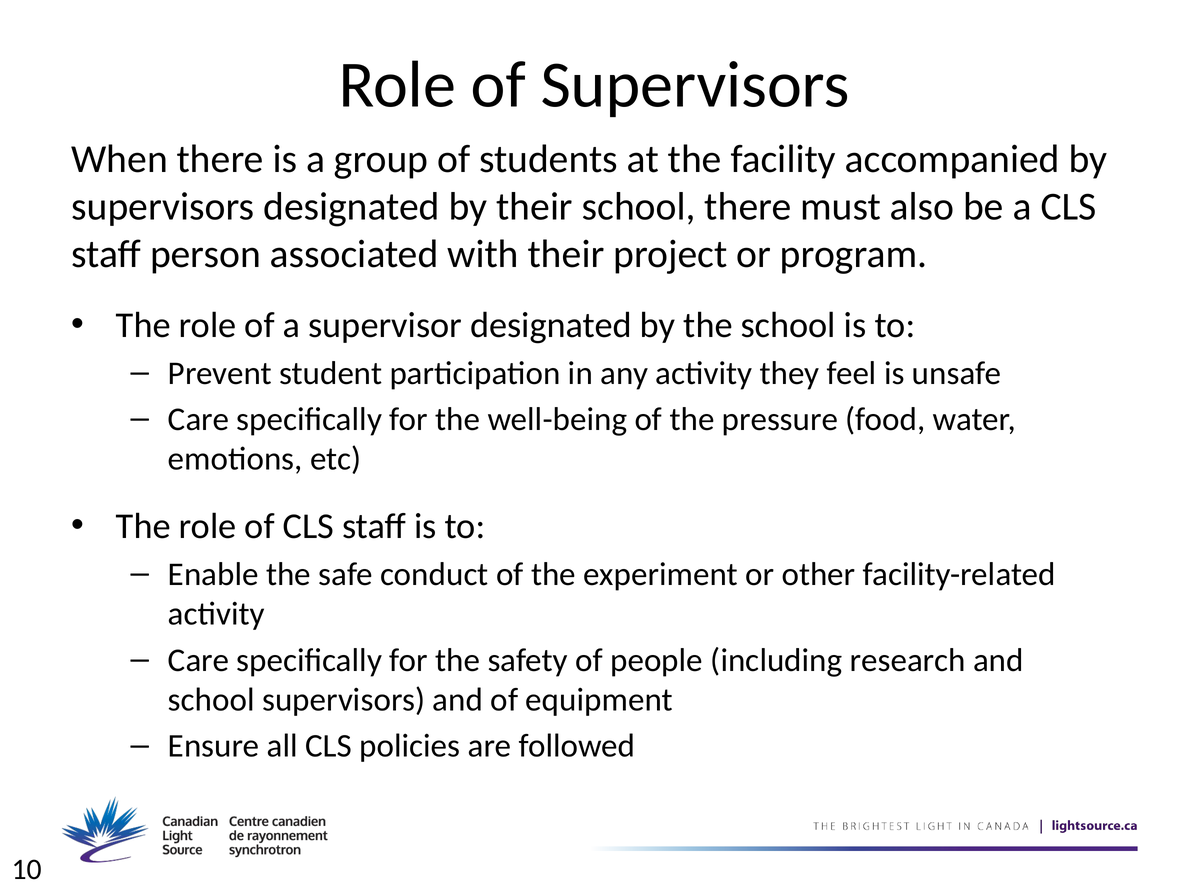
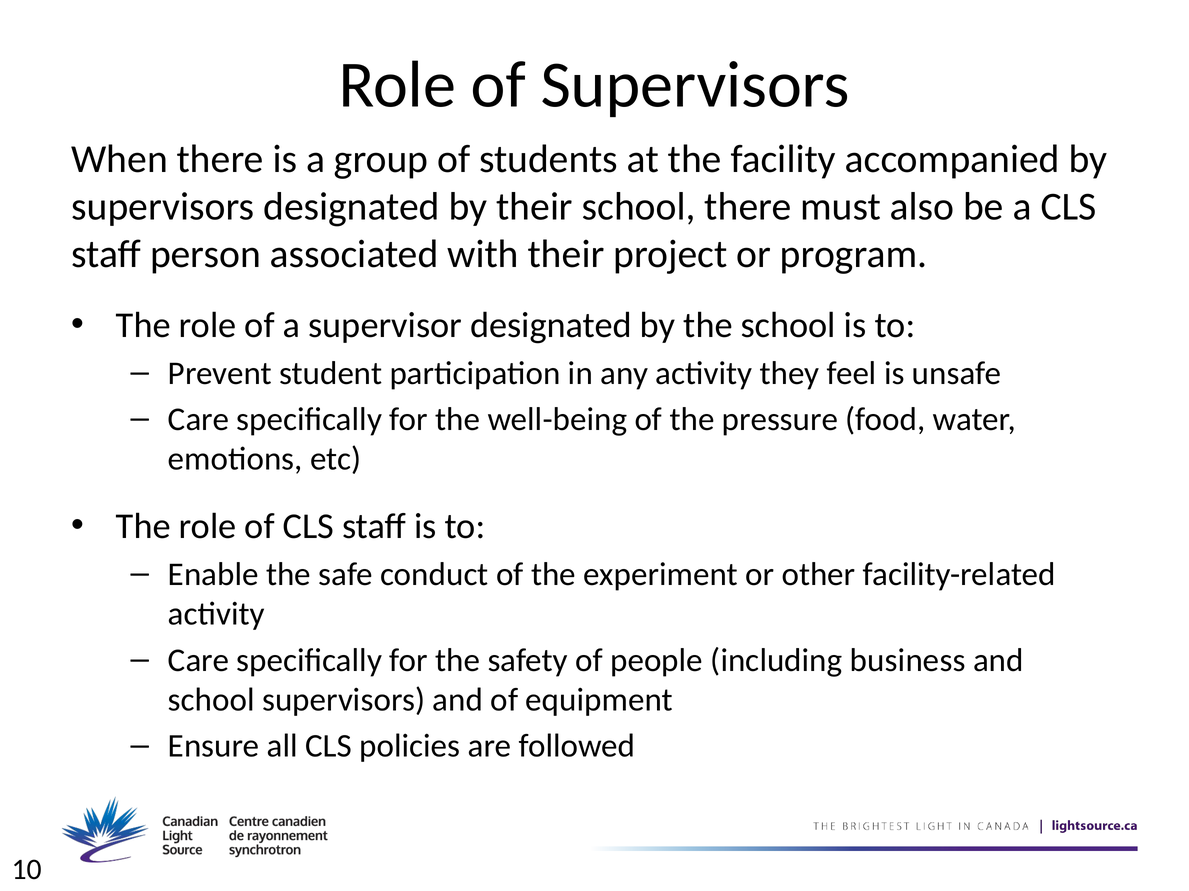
research: research -> business (908, 661)
